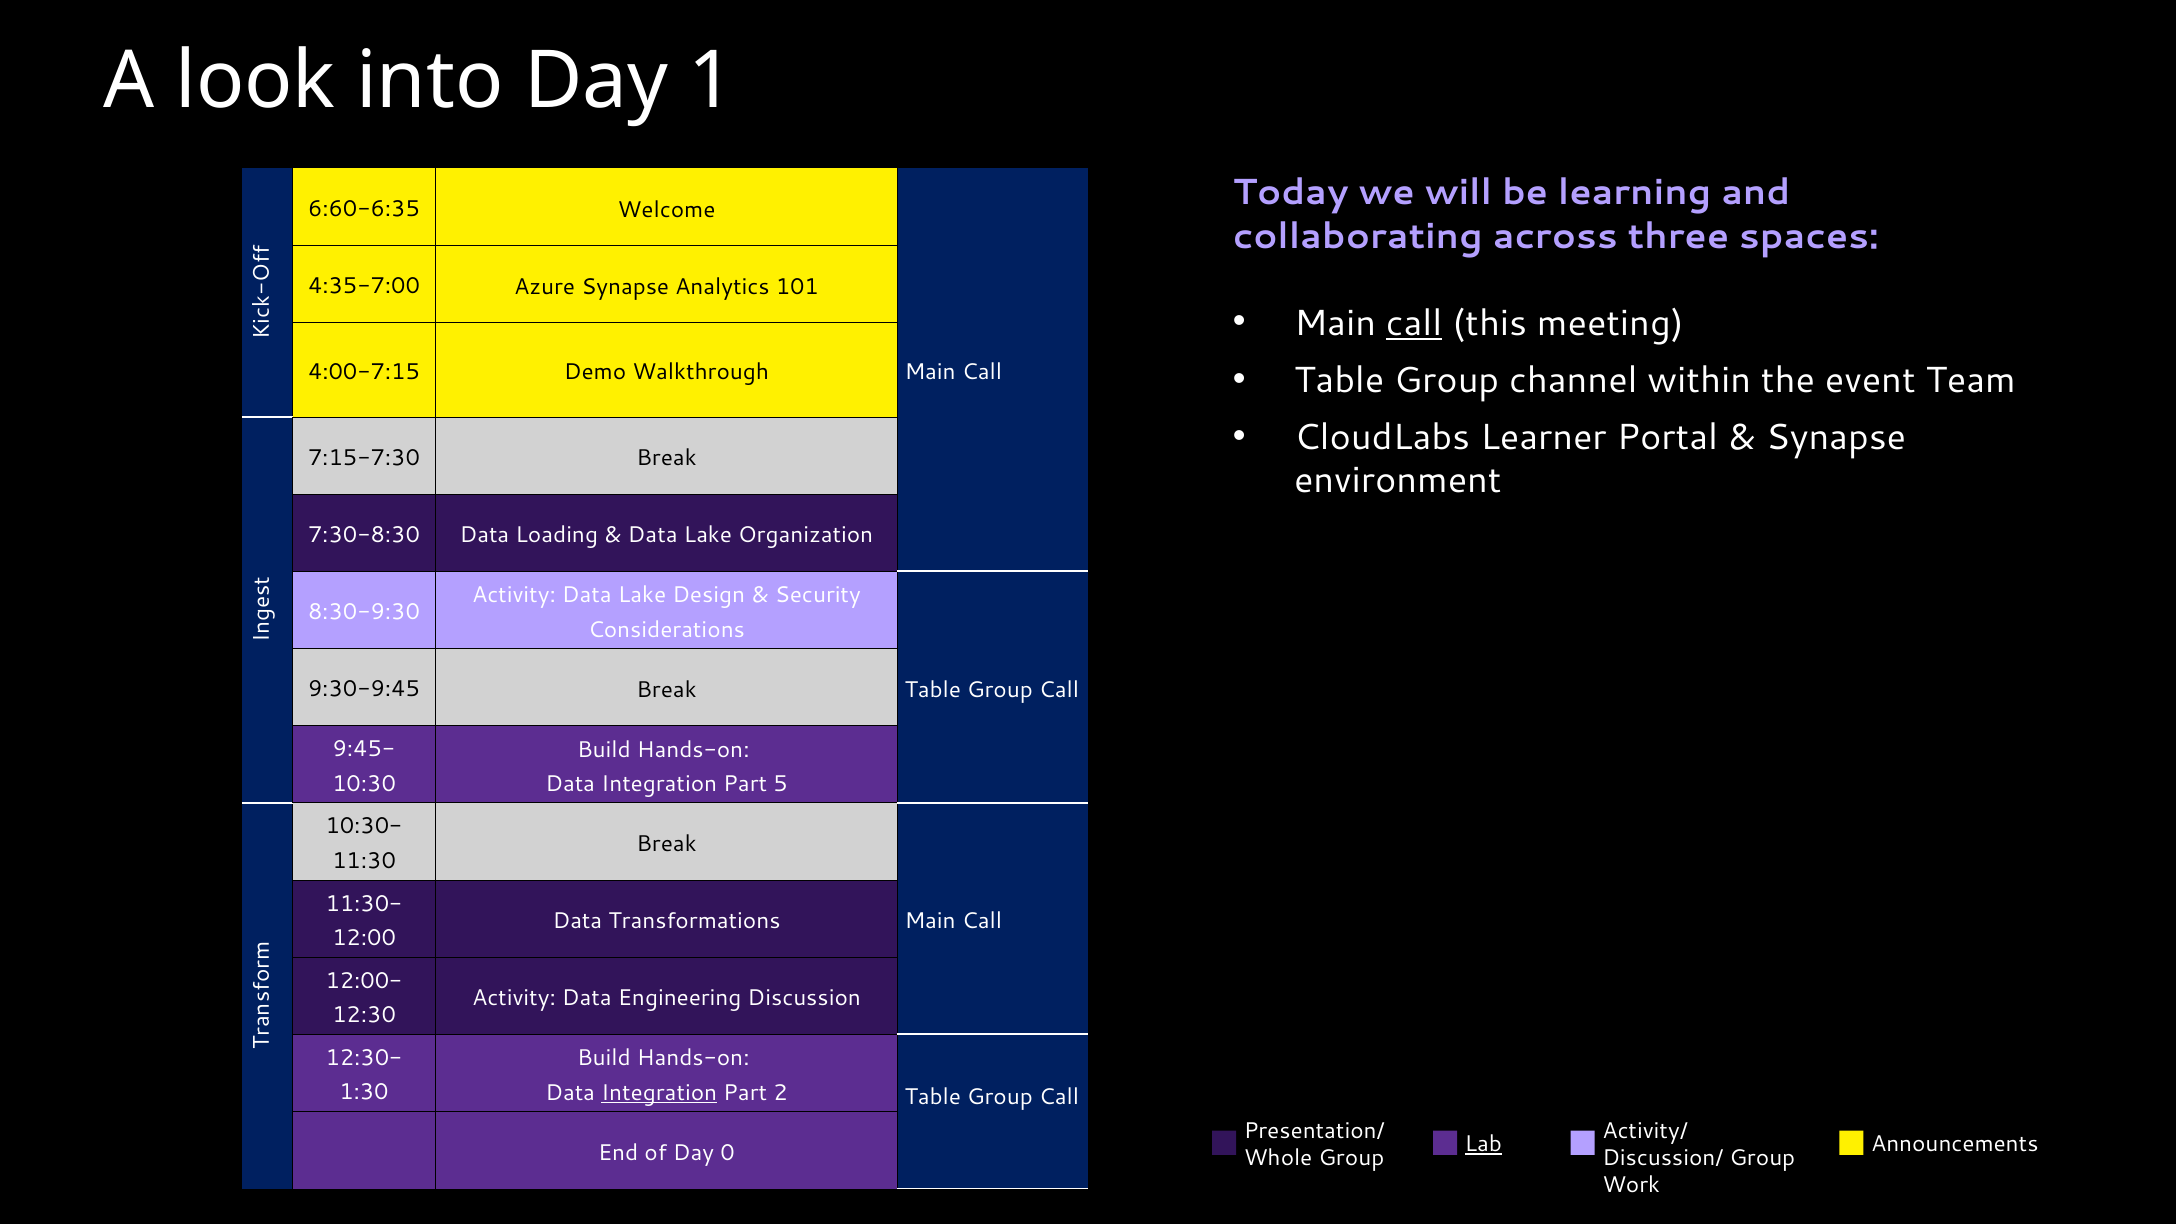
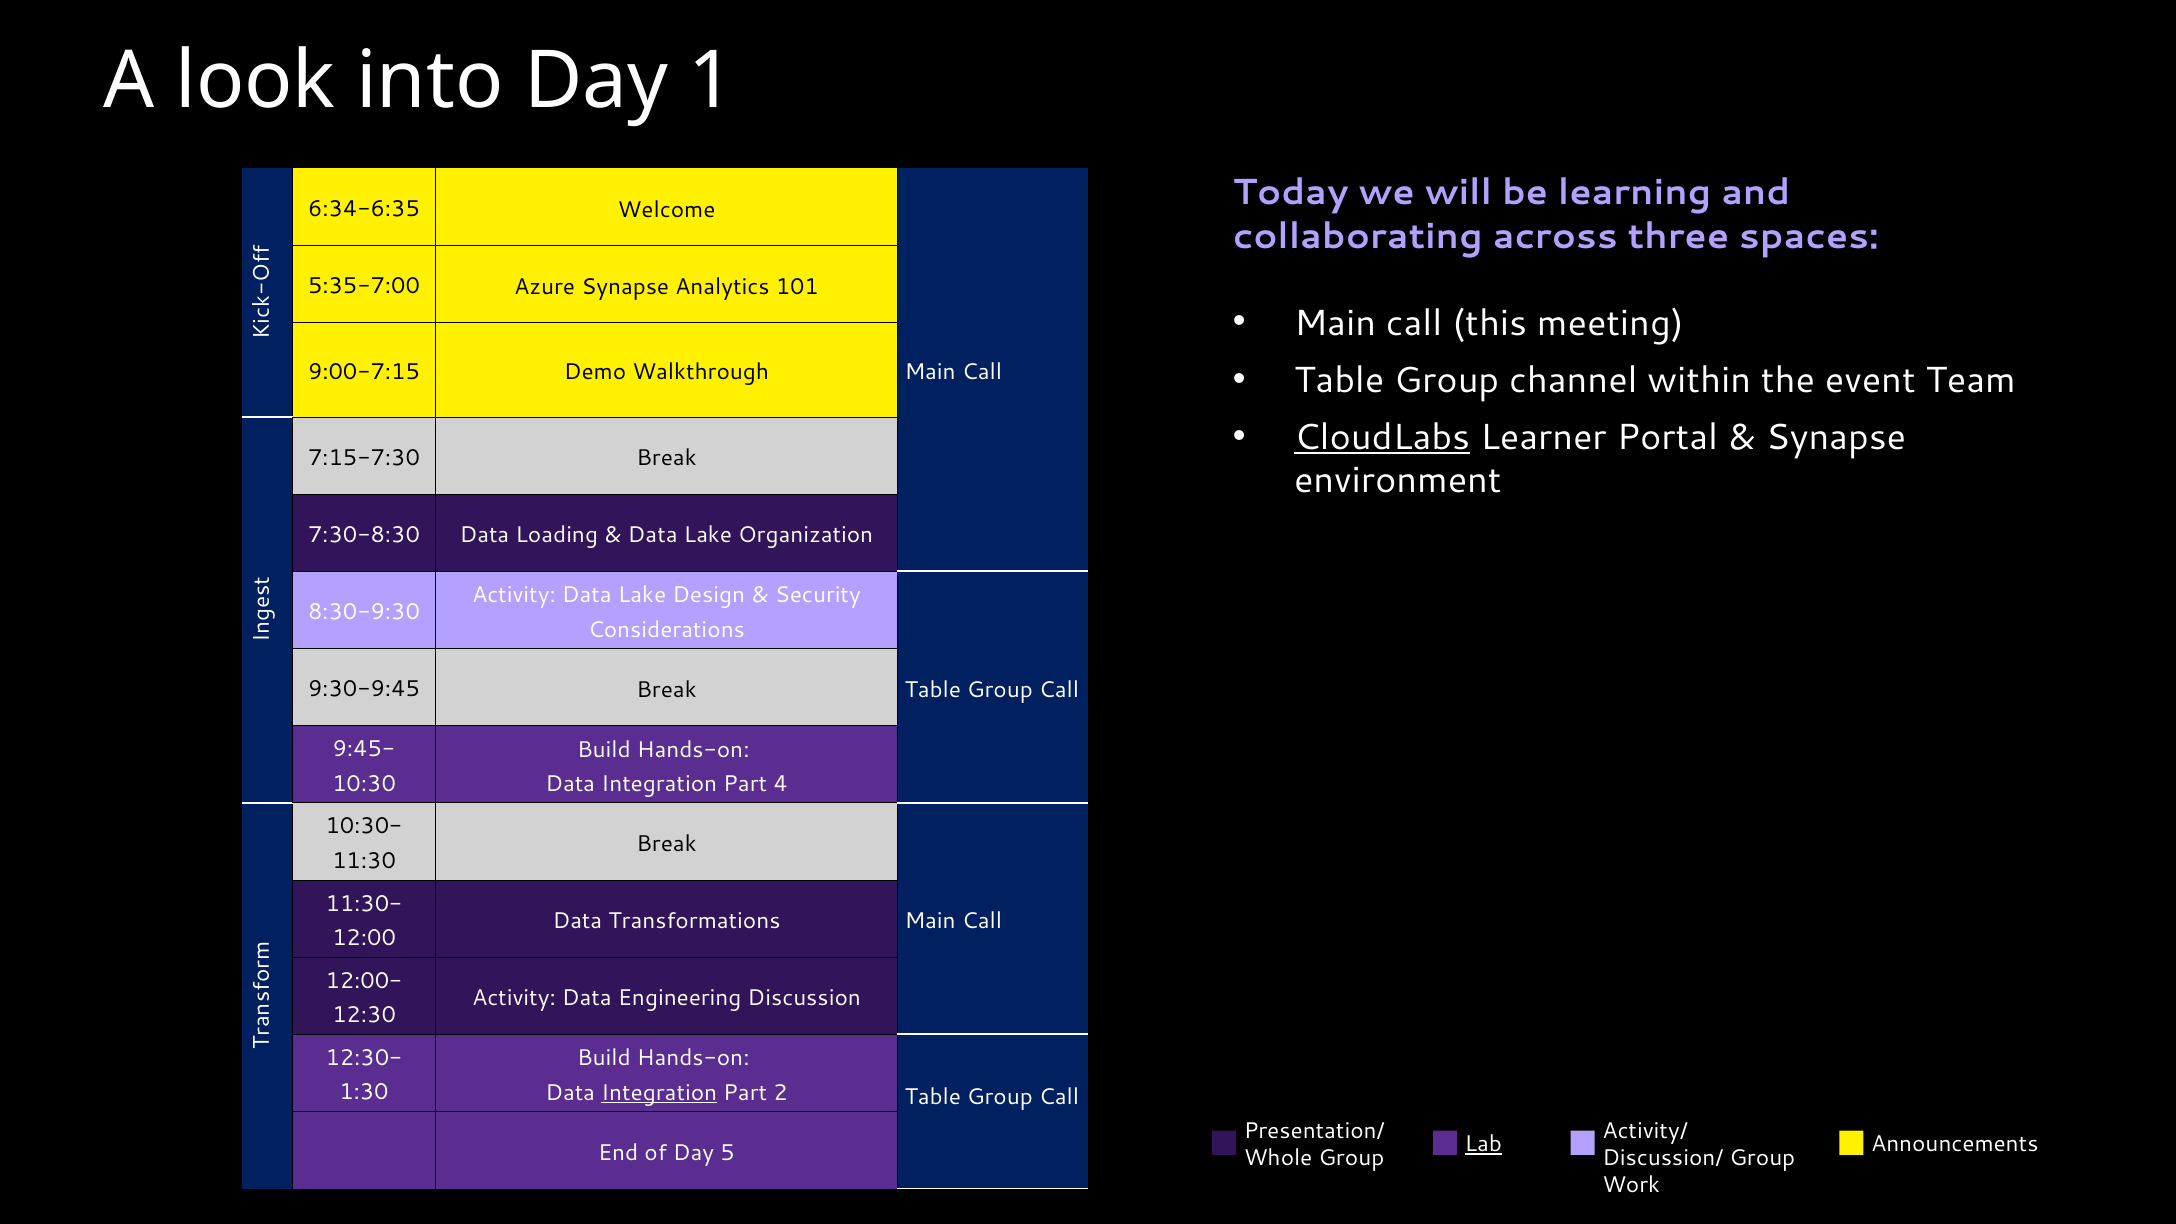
6:60-6:35: 6:60-6:35 -> 6:34-6:35 (364, 209)
4:35-7:00: 4:35-7:00 -> 5:35-7:00 (364, 286)
call underline: present -> none (1414, 323)
4:00-7:15: 4:00-7:15 -> 9:00-7:15 (364, 372)
CloudLabs underline: none -> present (1382, 437)
5: 5 -> 4 (780, 784)
0: 0 -> 5 (728, 1153)
